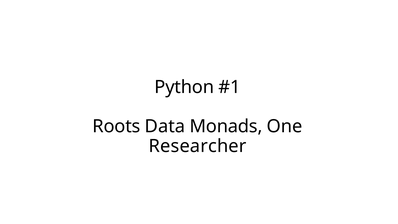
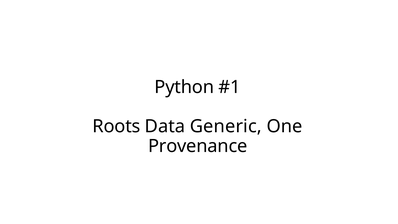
Monads: Monads -> Generic (226, 126)
Researcher: Researcher -> Provenance (198, 146)
